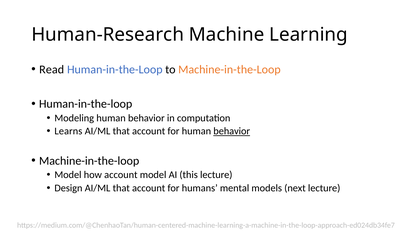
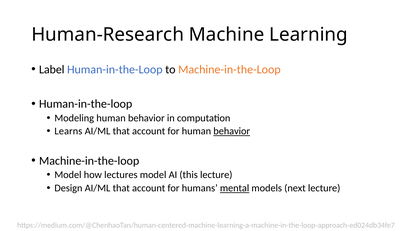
Read: Read -> Label (52, 69)
how account: account -> lectures (121, 175)
mental underline: none -> present (235, 188)
